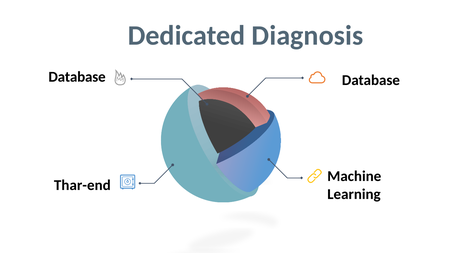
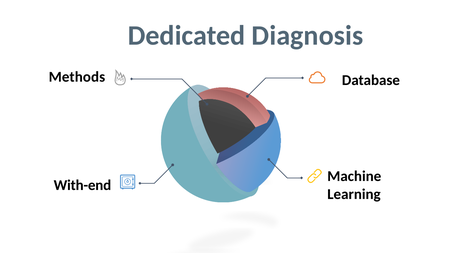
Database: Database -> Methods (77, 77)
Thar-end: Thar-end -> With-end (82, 185)
